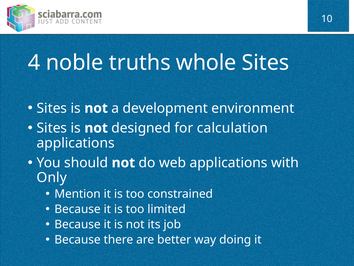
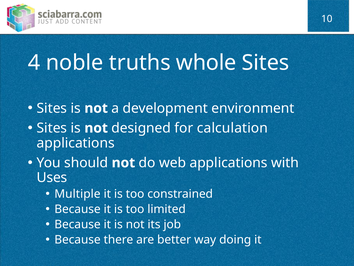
Only: Only -> Uses (52, 177)
Mention: Mention -> Multiple (77, 194)
